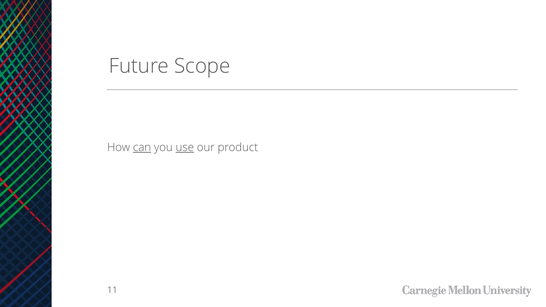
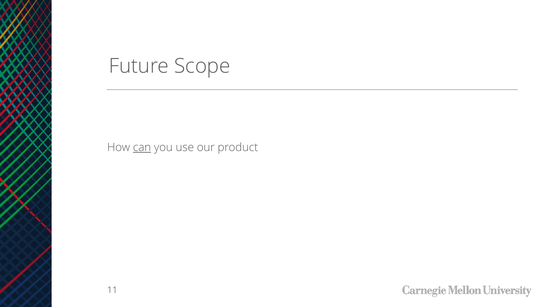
use underline: present -> none (185, 148)
